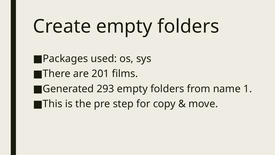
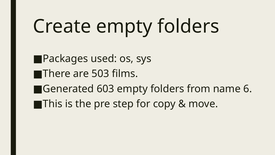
201: 201 -> 503 (100, 74)
293: 293 -> 603 (105, 89)
1: 1 -> 6 (248, 89)
